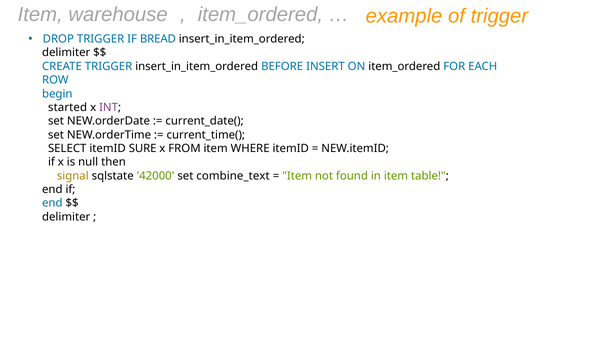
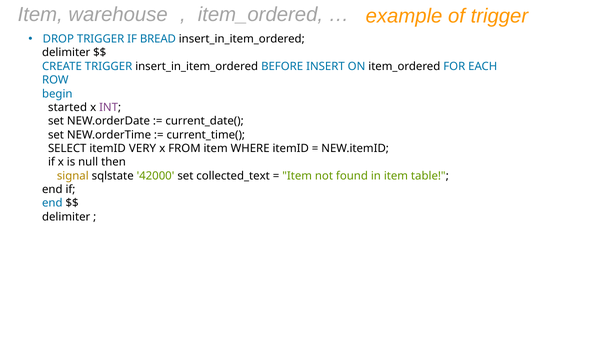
SURE: SURE -> VERY (143, 149)
combine_text: combine_text -> collected_text (233, 176)
